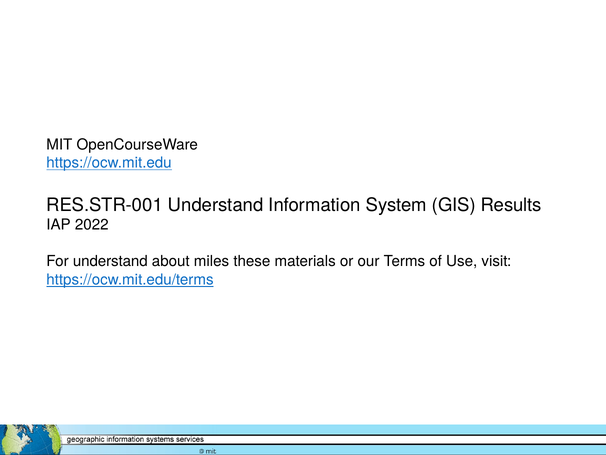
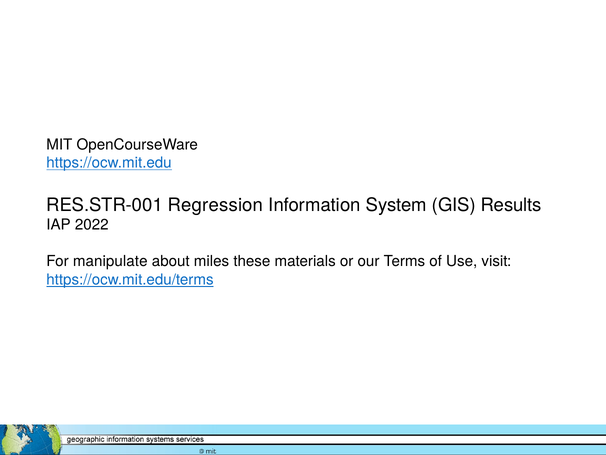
RES.STR-001 Understand: Understand -> Regression (216, 205)
For understand: understand -> manipulate (110, 261)
